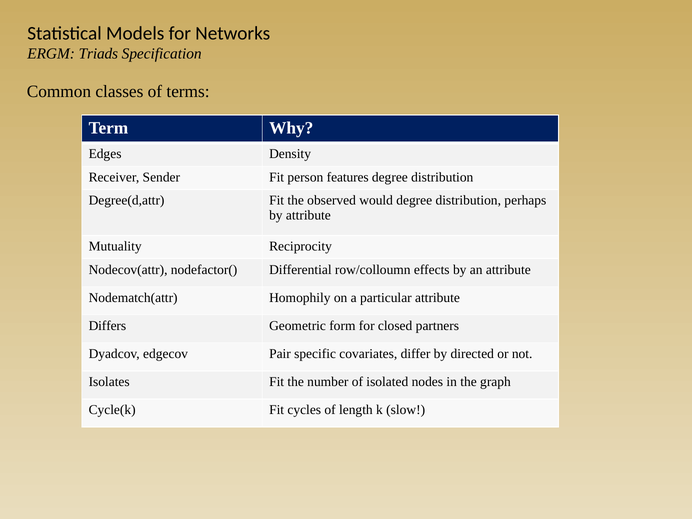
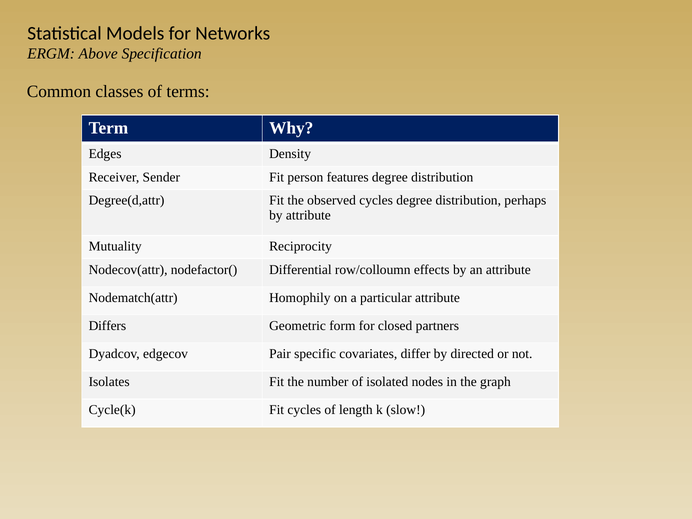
Triads: Triads -> Above (98, 54)
observed would: would -> cycles (376, 200)
